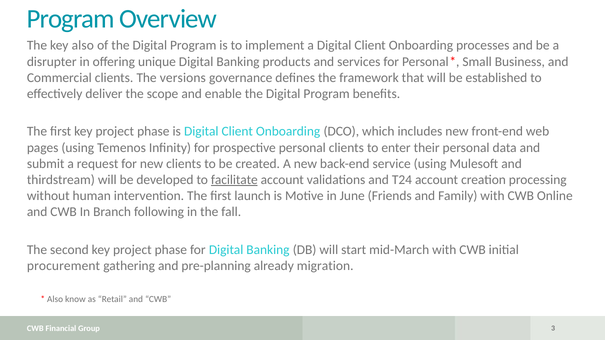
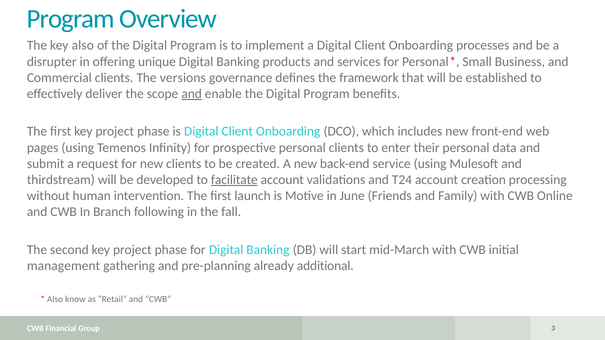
and underline: none -> present (192, 94)
procurement: procurement -> management (64, 266)
migration: migration -> additional (325, 266)
